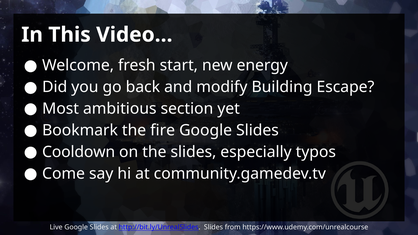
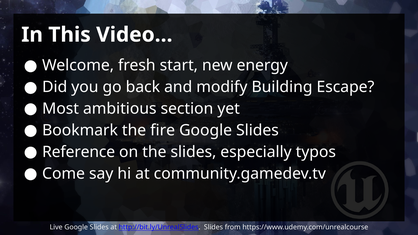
Cooldown: Cooldown -> Reference (79, 152)
